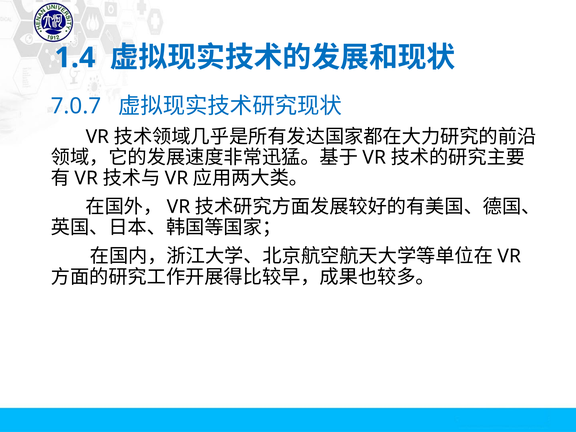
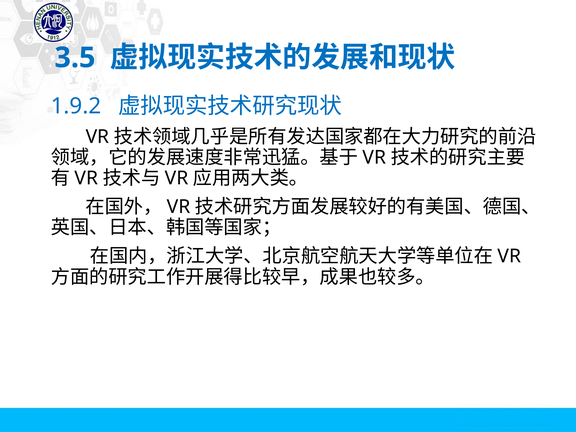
1.4: 1.4 -> 3.5 (75, 58)
7.0.7: 7.0.7 -> 1.9.2 (76, 106)
